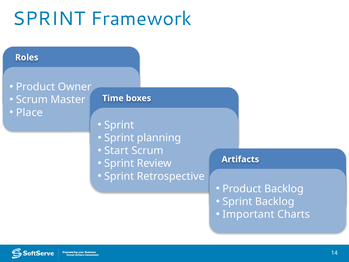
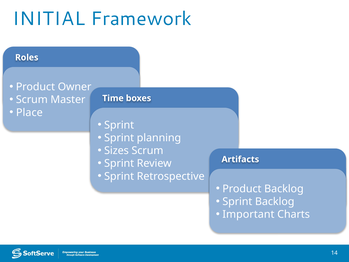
SPRINT: SPRINT -> INITIAL (49, 19)
Start: Start -> Sizes (116, 151)
